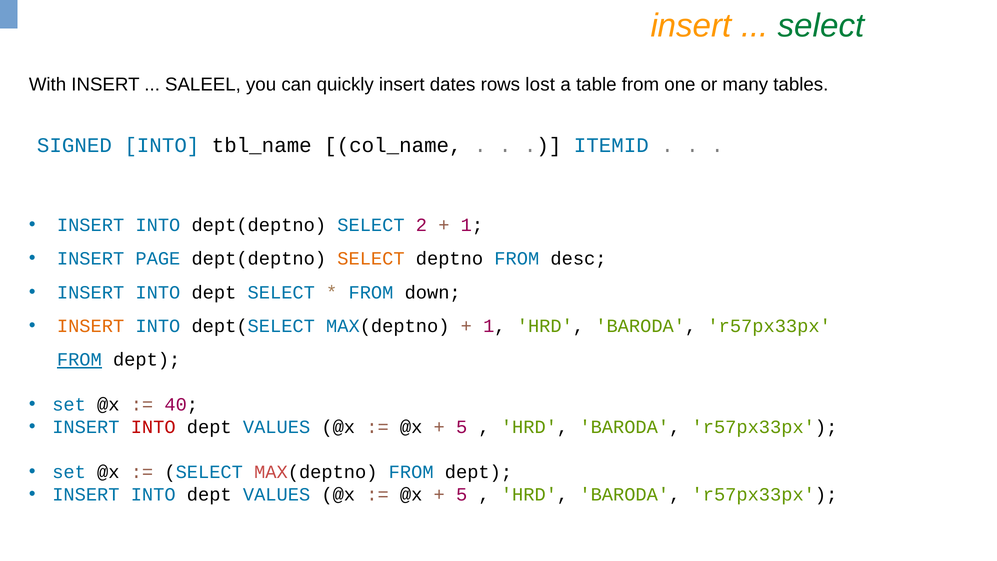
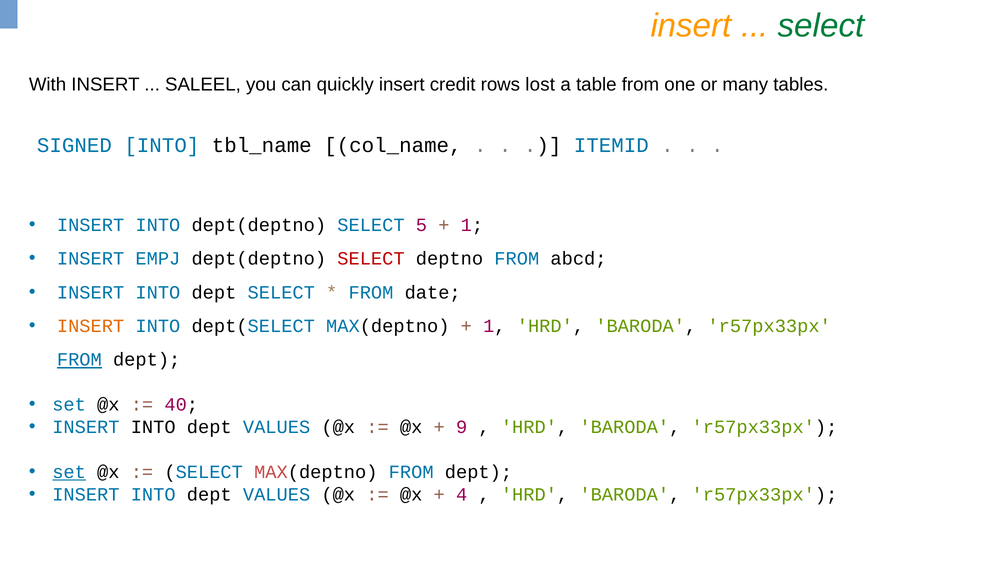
dates: dates -> credit (453, 85)
2: 2 -> 5 (421, 225)
PAGE: PAGE -> EMPJ (158, 259)
SELECT colour: orange -> red (371, 259)
desc: desc -> abcd (578, 259)
down: down -> date (433, 292)
INTO colour: red -> black (153, 427)
5: 5 -> 9 (462, 427)
set underline: none -> present (69, 472)
5: 5 -> 4 (462, 494)
